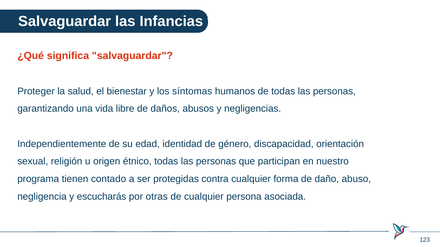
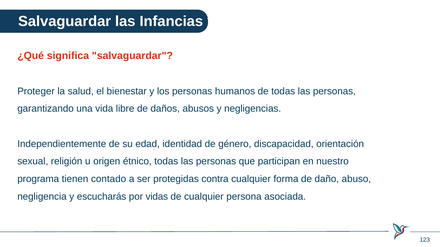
los síntomas: síntomas -> personas (192, 91)
otras: otras -> vidas (157, 197)
